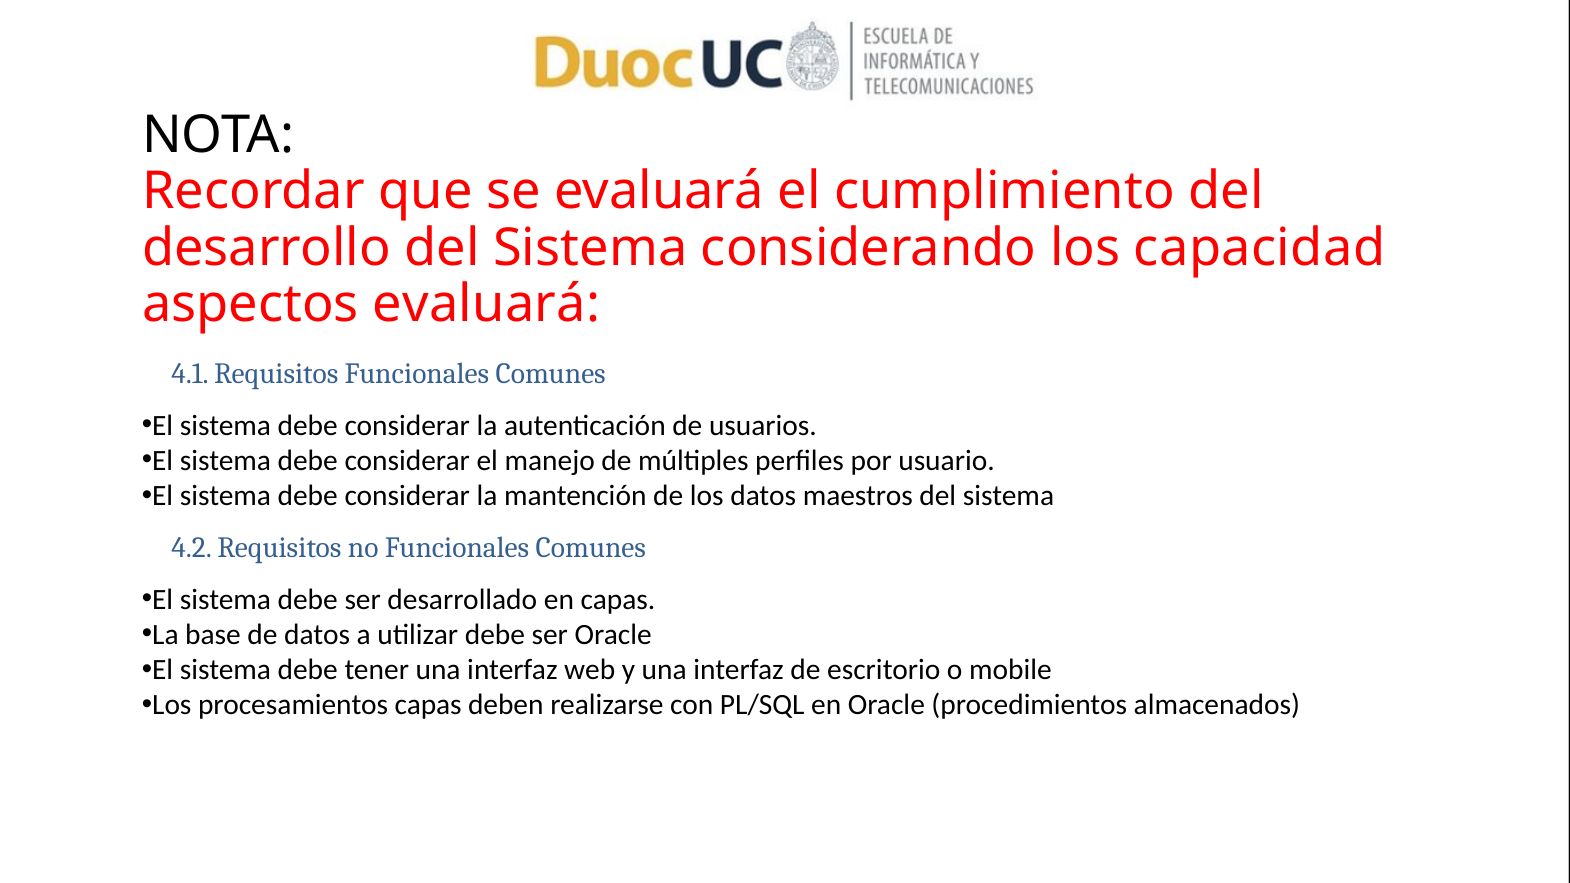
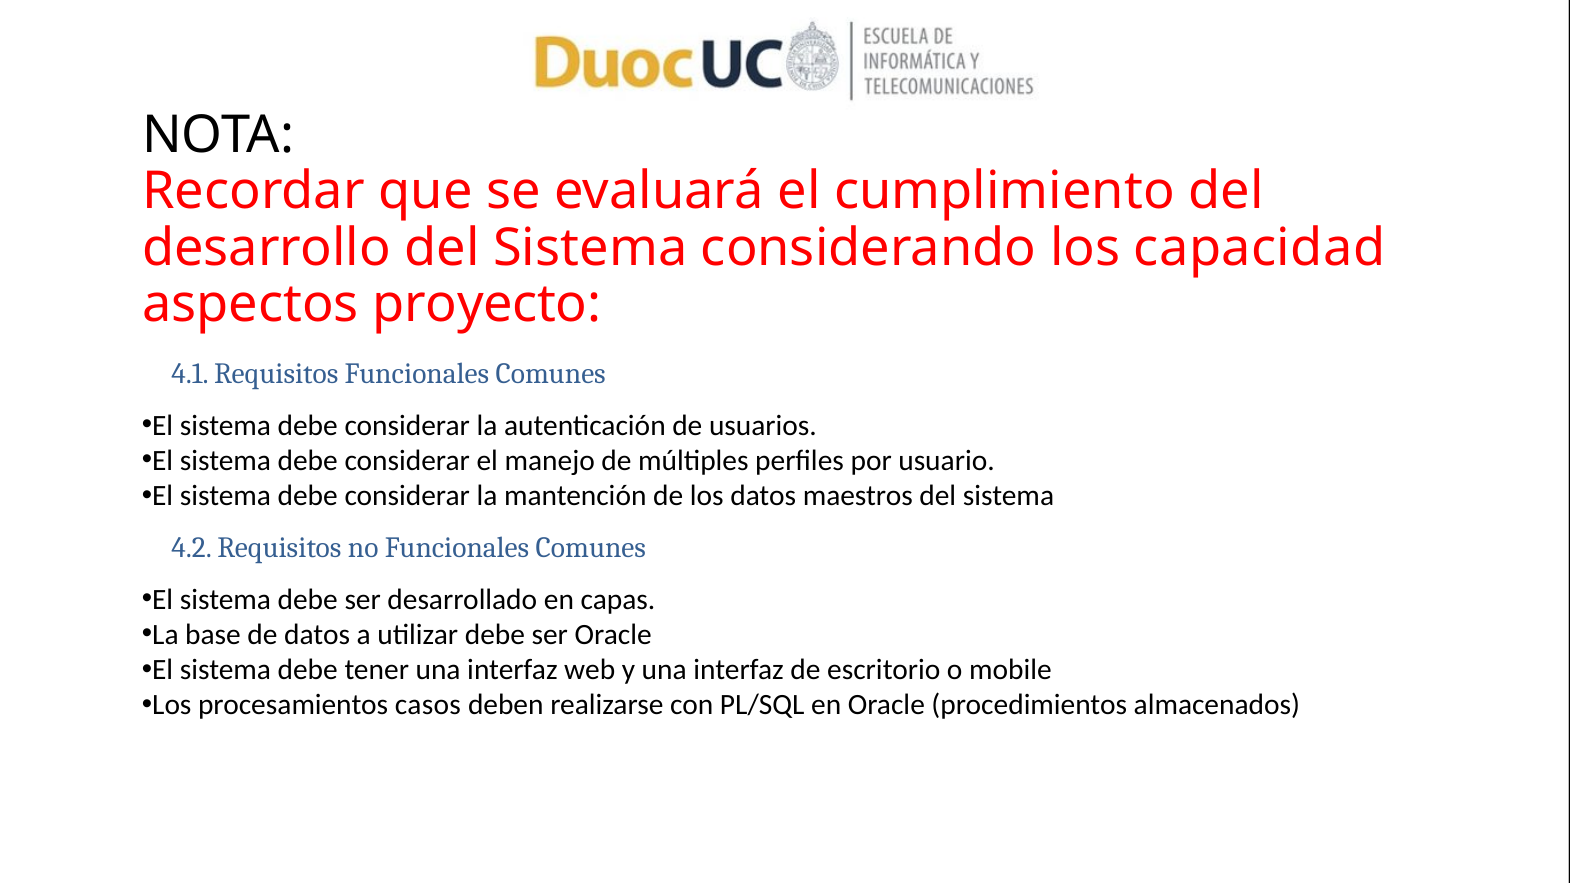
aspectos evaluará: evaluará -> proyecto (487, 305)
procesamientos capas: capas -> casos (428, 705)
